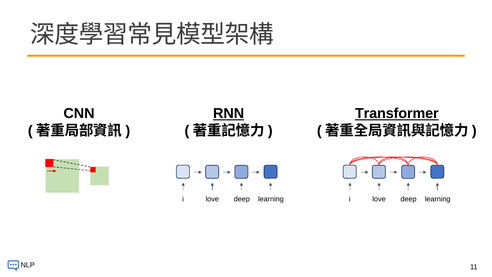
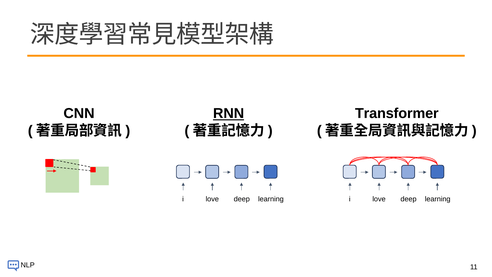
Transformer underline: present -> none (397, 113)
